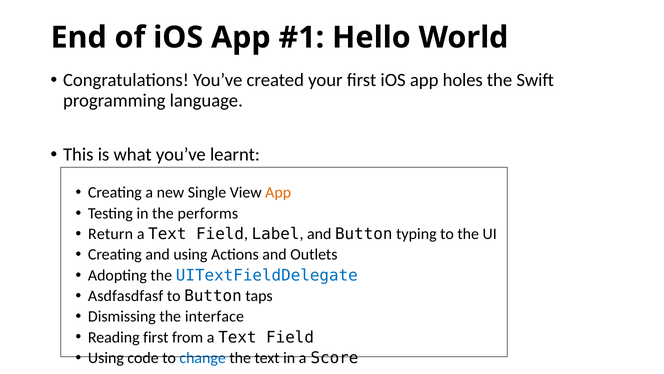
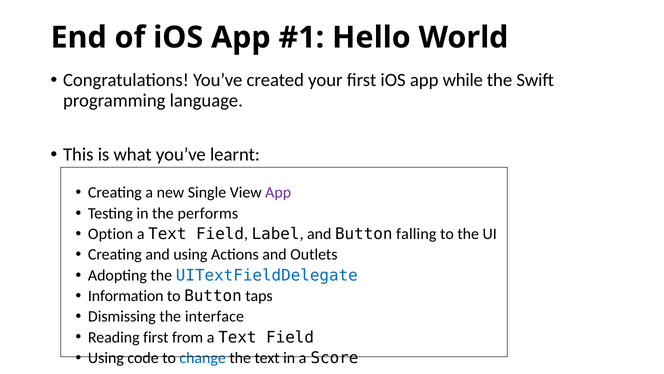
holes: holes -> while (463, 80)
App colour: orange -> purple (278, 192)
Return: Return -> Option (111, 234)
typing: typing -> falling (416, 234)
Asdfasdfasf: Asdfasdfasf -> Information (126, 296)
